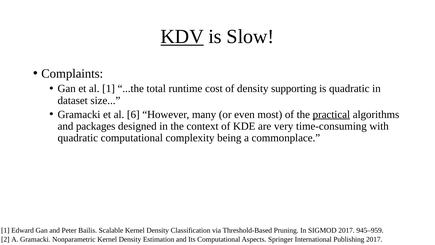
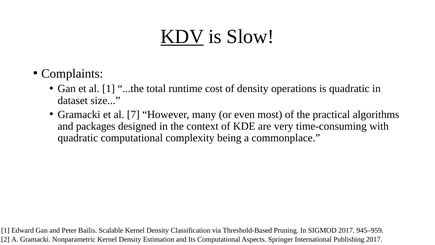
supporting: supporting -> operations (294, 89)
6: 6 -> 7 (133, 114)
practical underline: present -> none (331, 114)
